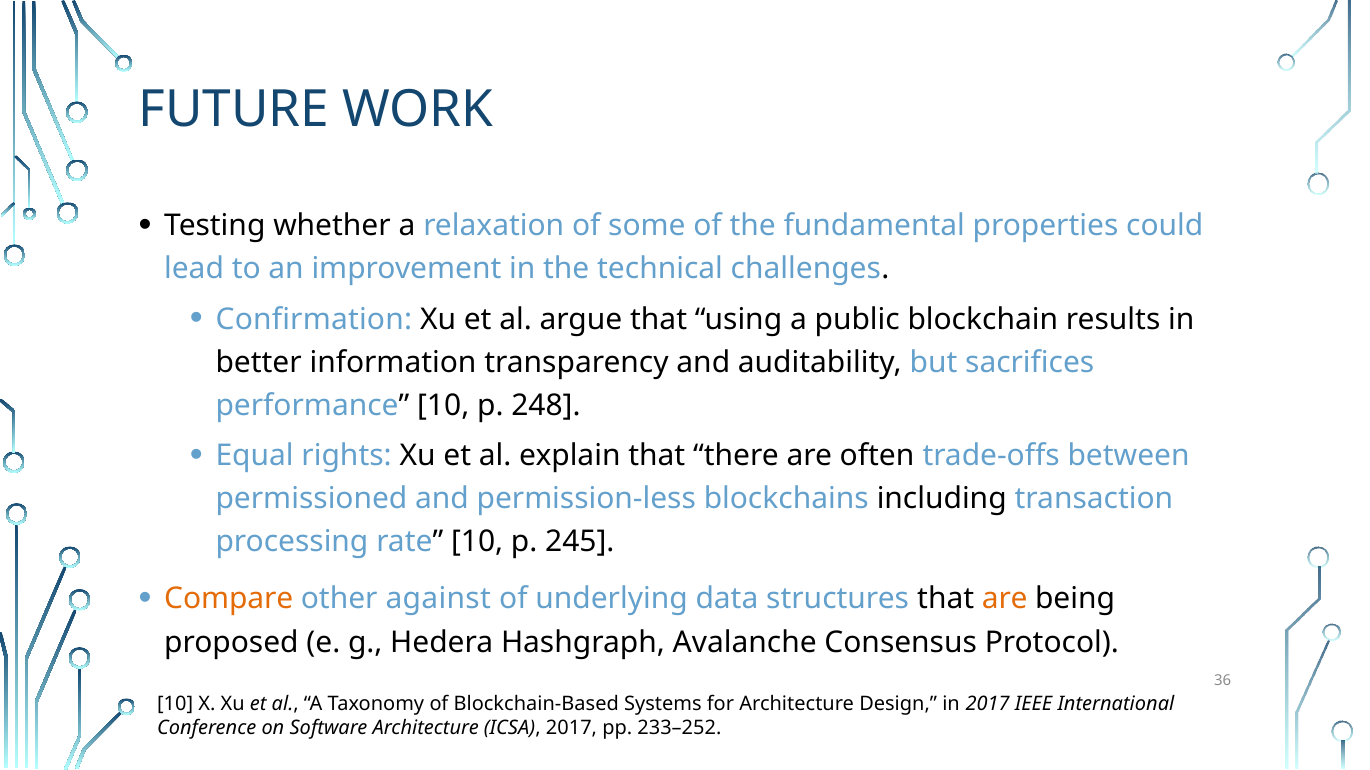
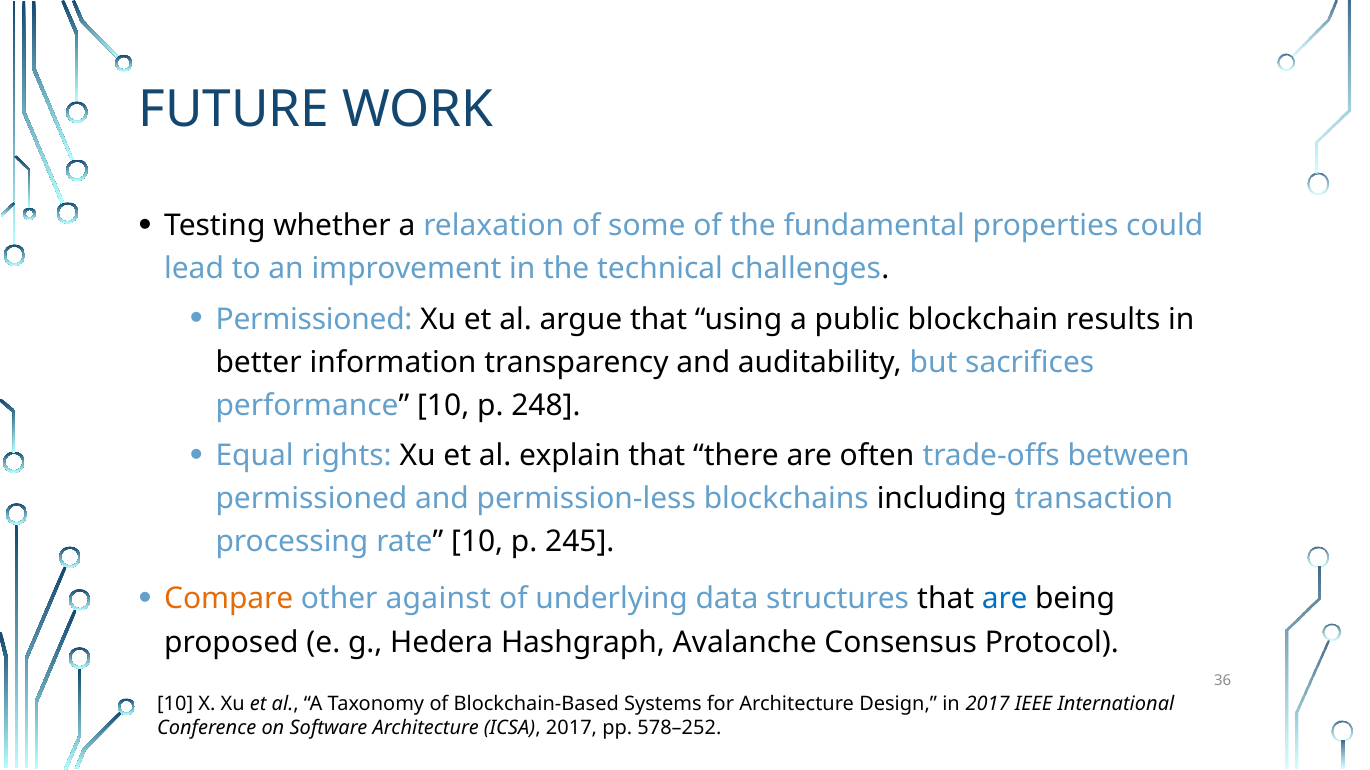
Confirmation: Confirmation -> Permissioned (314, 319)
are colour: orange -> blue (1005, 600)
233–252: 233–252 -> 578–252 (679, 729)
